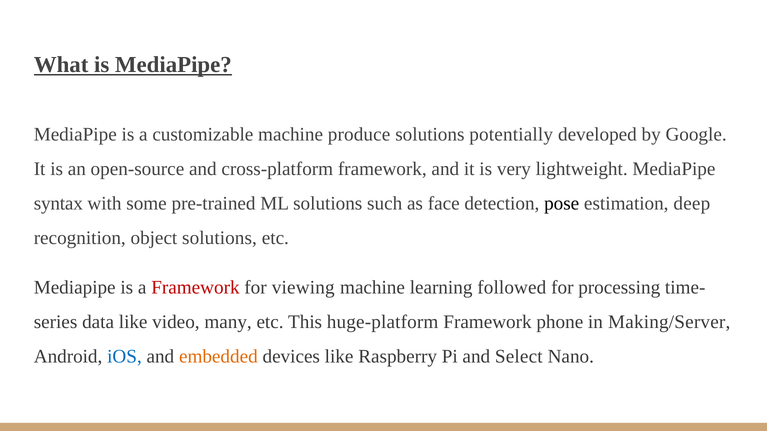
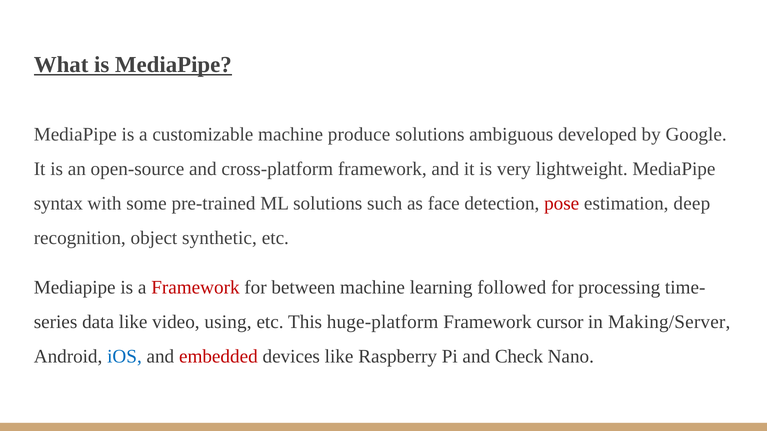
potentially: potentially -> ambiguous (511, 135)
pose colour: black -> red (562, 204)
object solutions: solutions -> synthetic (219, 238)
viewing: viewing -> between (303, 288)
many: many -> using (228, 322)
phone: phone -> cursor (560, 322)
embedded colour: orange -> red (218, 357)
Select: Select -> Check (519, 357)
